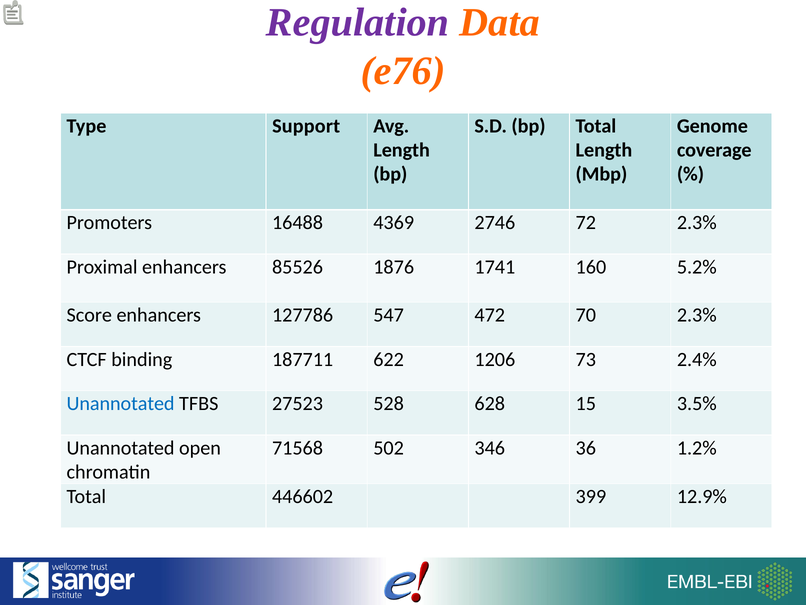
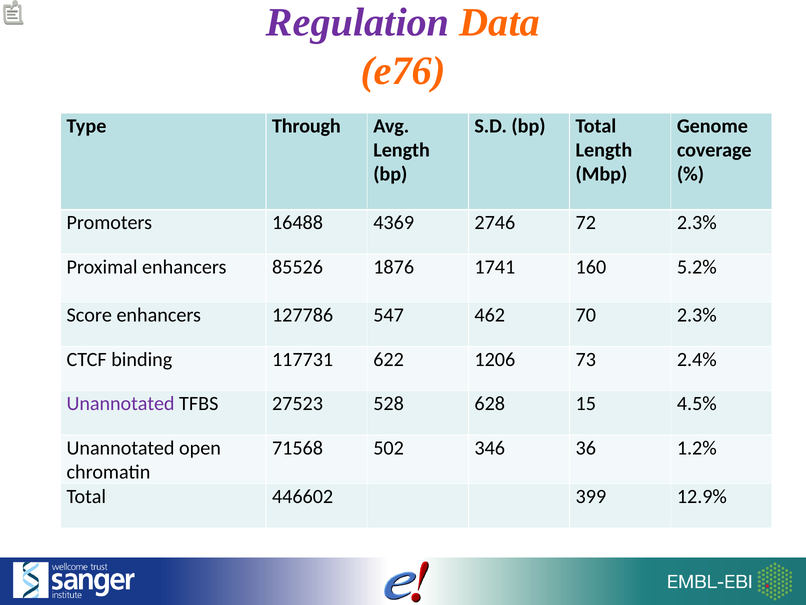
Support: Support -> Through (306, 126)
472: 472 -> 462 (490, 315)
187711: 187711 -> 117731 (303, 359)
Unannotated colour: blue -> purple (121, 403)
3.5%: 3.5% -> 4.5% (697, 403)
